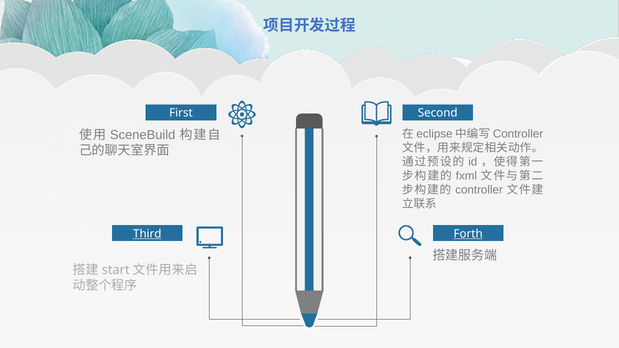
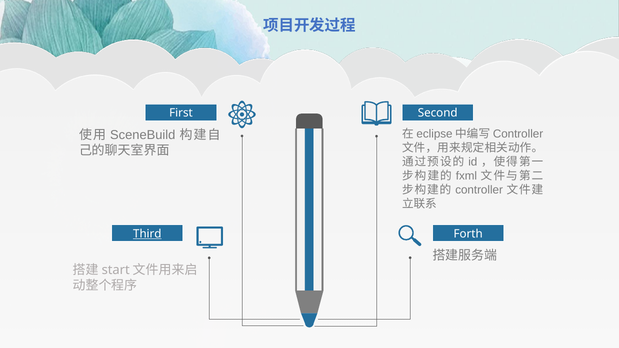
Forth underline: present -> none (468, 234)
